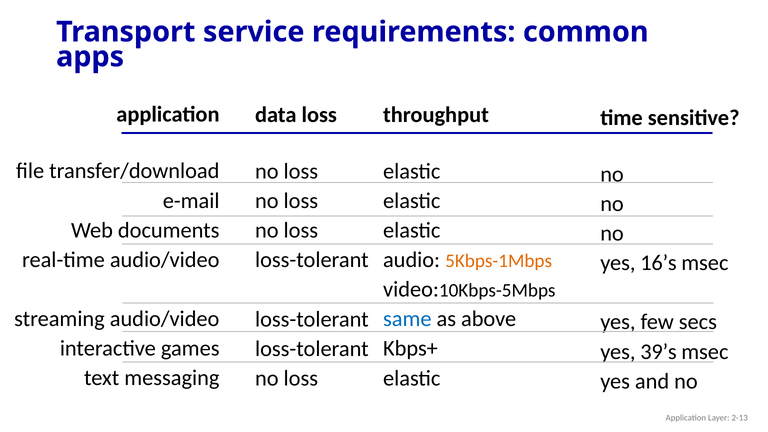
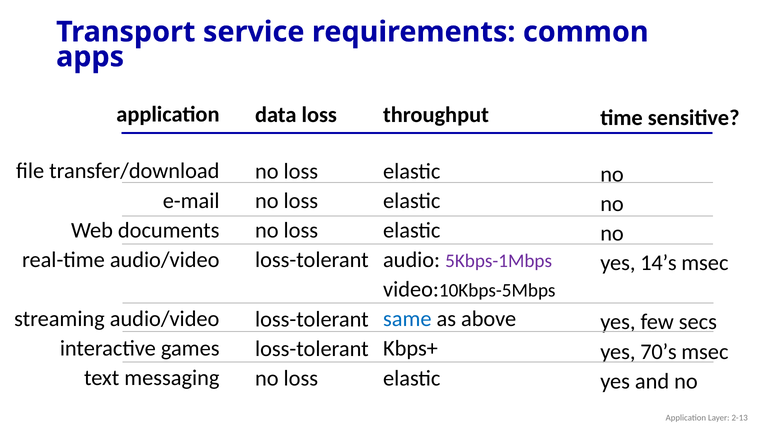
5Kbps-1Mbps colour: orange -> purple (499, 261)
16’s: 16’s -> 14’s (658, 263)
39’s: 39’s -> 70’s (658, 352)
